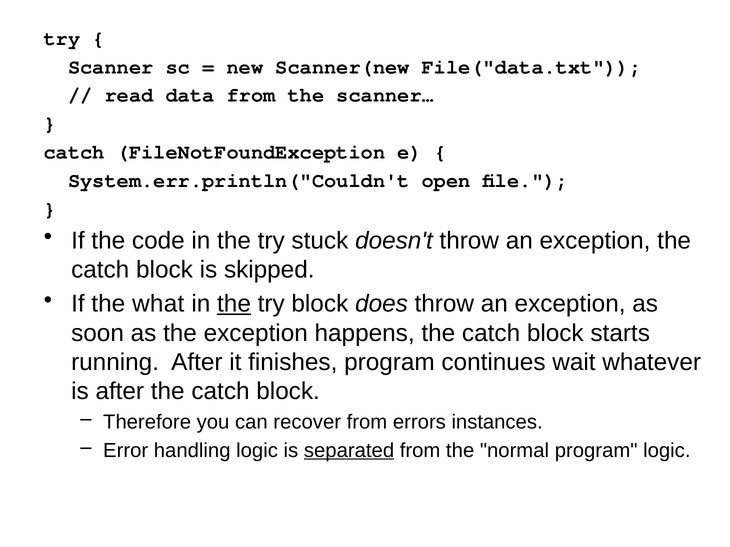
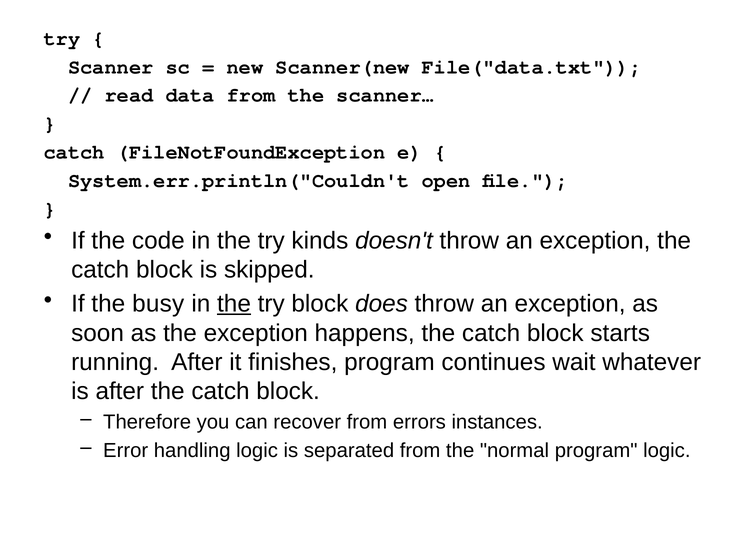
stuck: stuck -> kinds (320, 241)
what: what -> busy (158, 304)
separated underline: present -> none (349, 451)
